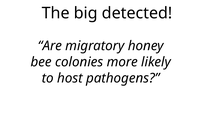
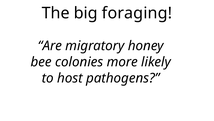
detected: detected -> foraging (137, 13)
